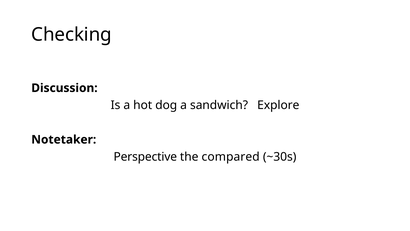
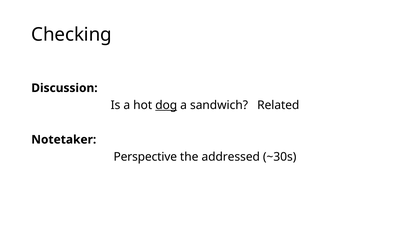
dog underline: none -> present (166, 105)
Explore: Explore -> Related (278, 105)
compared: compared -> addressed (231, 157)
